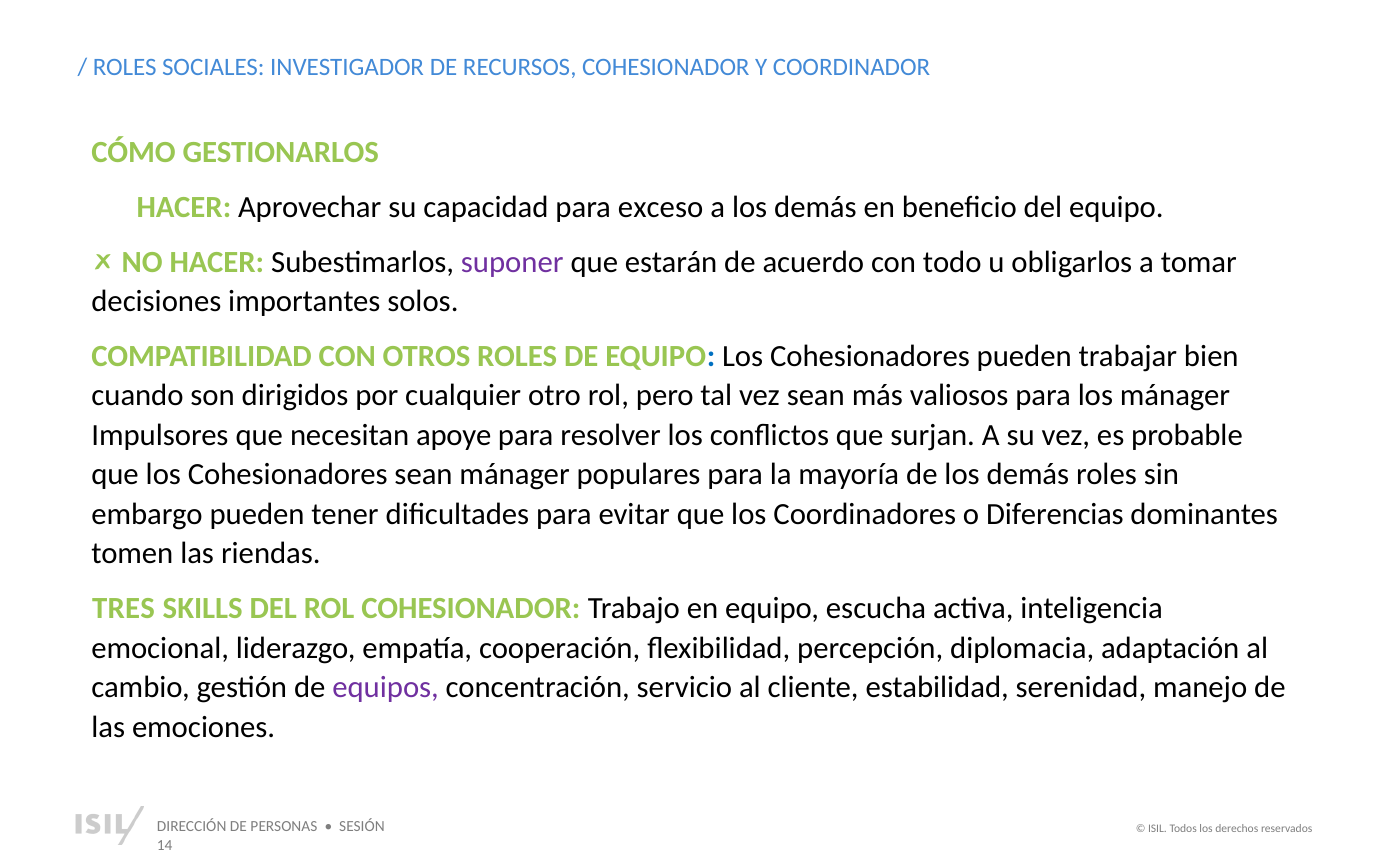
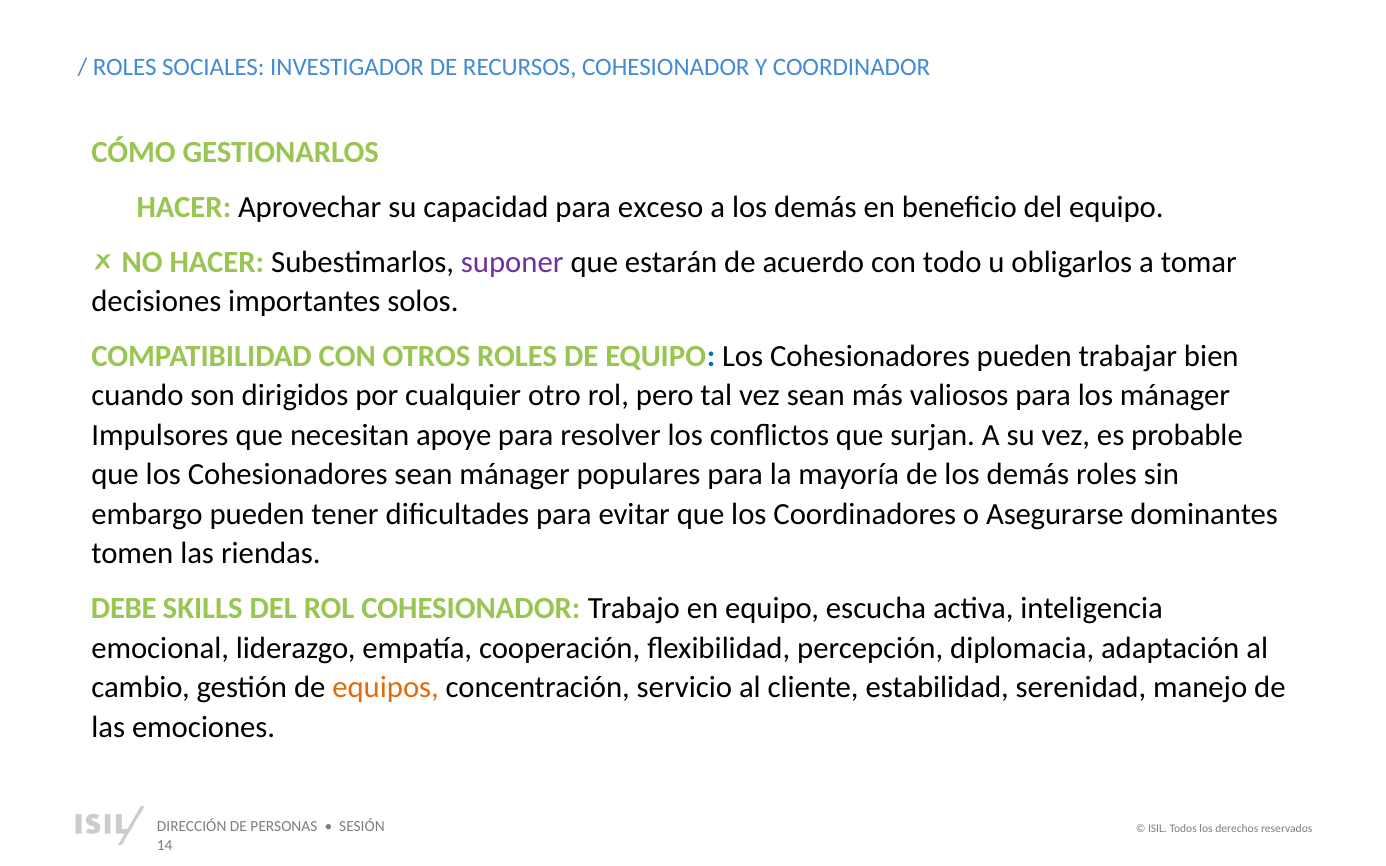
Diferencias: Diferencias -> Asegurarse (1055, 514)
TRES: TRES -> DEBE (124, 609)
equipos colour: purple -> orange (386, 688)
